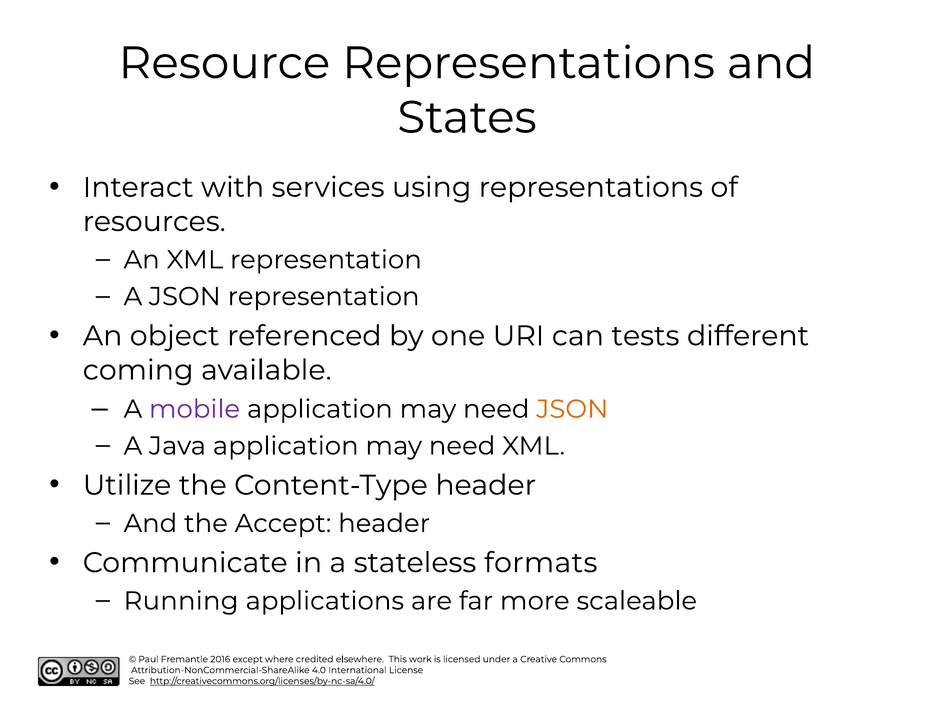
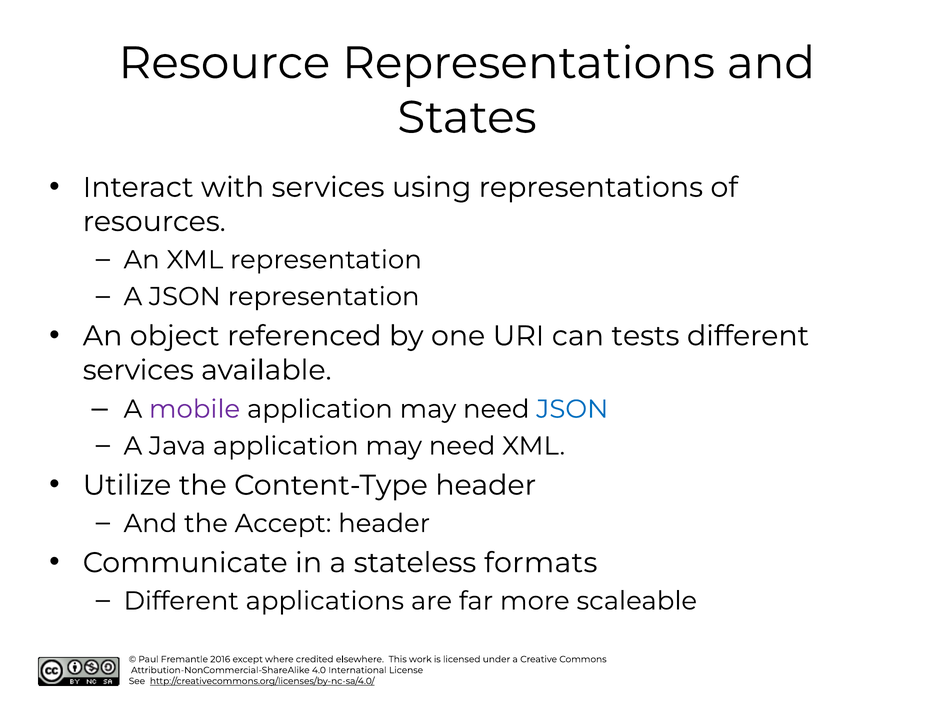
coming: coming -> services (138, 370)
JSON colour: orange -> blue (572, 409)
Running: Running -> Different (181, 601)
